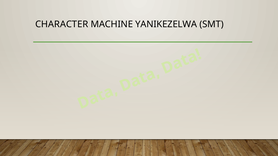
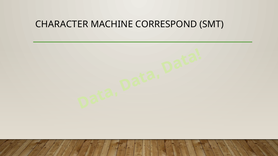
YANIKEZELWA: YANIKEZELWA -> CORRESPOND (166, 24)
